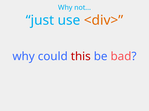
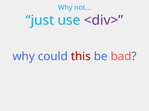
<div> colour: orange -> purple (104, 20)
